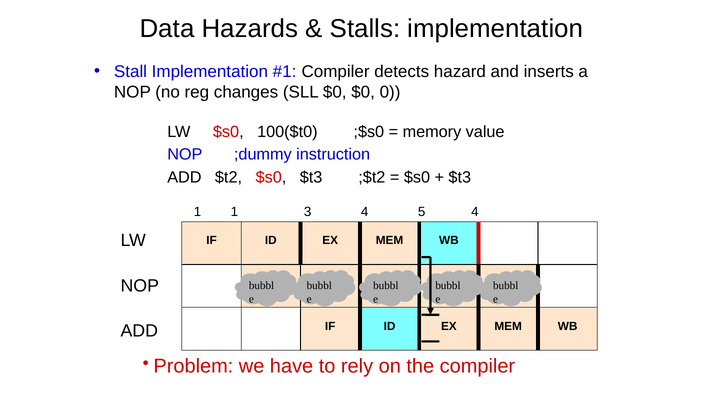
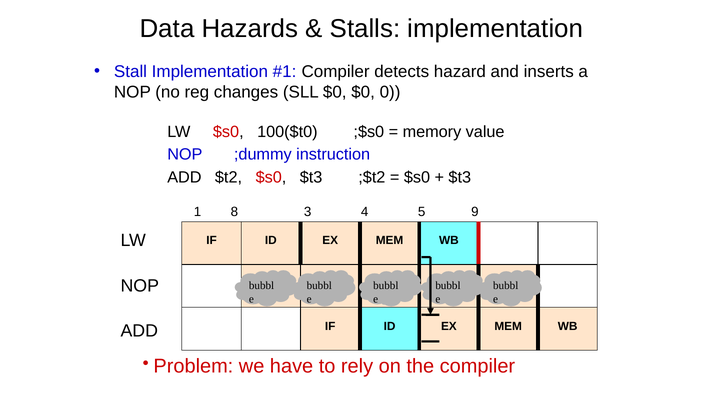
1 1: 1 -> 8 (234, 212)
5 4: 4 -> 9 (475, 212)
